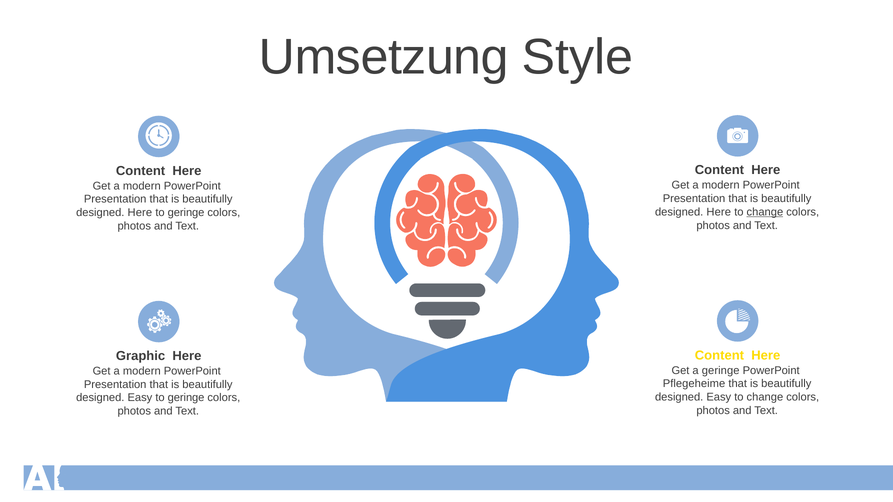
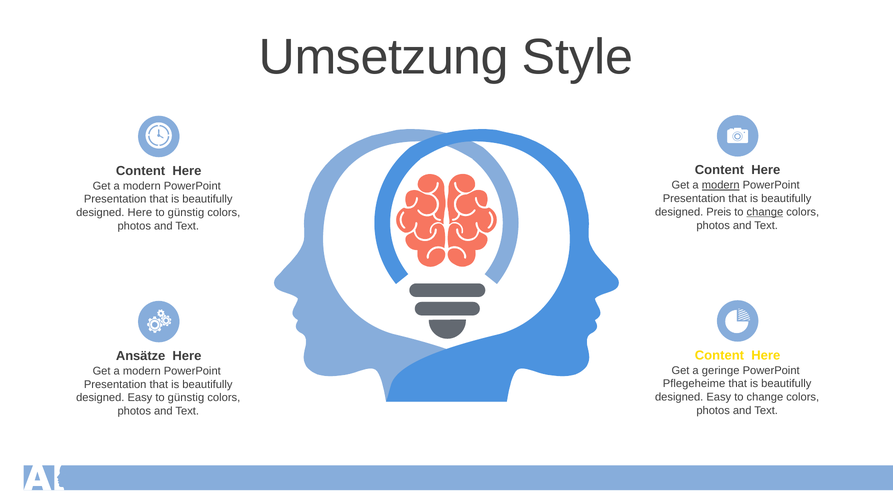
modern underline: none -> present (721, 185)
Here: Here -> Preis (719, 212)
geringe: geringe -> günstig (186, 213)
Graphic: Graphic -> Ansätze (141, 356)
Easy to geringe: geringe -> günstig (186, 398)
